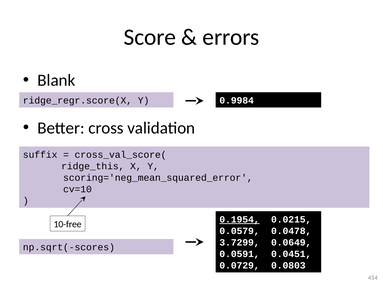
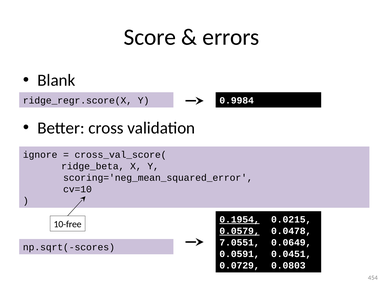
suffix: suffix -> ignore (40, 155)
ridge_this: ridge_this -> ridge_beta (93, 166)
0.0579 underline: none -> present (240, 231)
3.7299: 3.7299 -> 7.0551 (240, 243)
